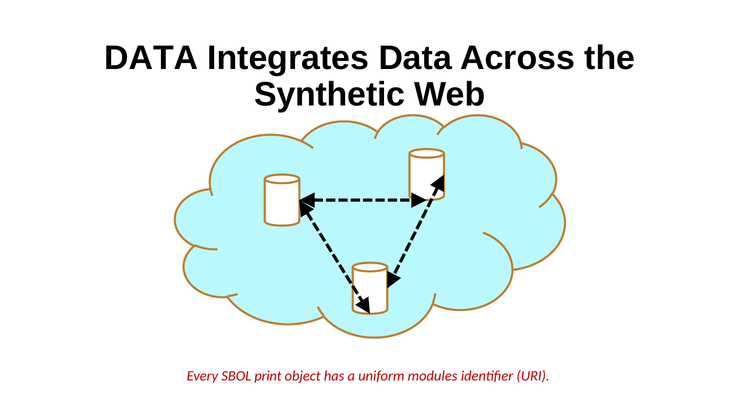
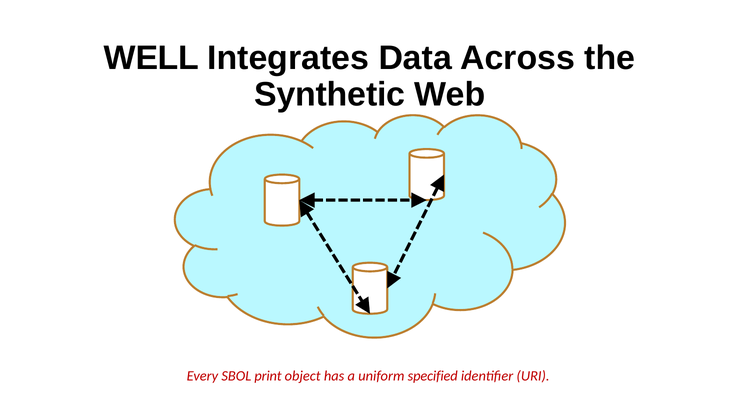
DATA: DATA -> WELL (151, 58)
modules: modules -> specified (433, 375)
